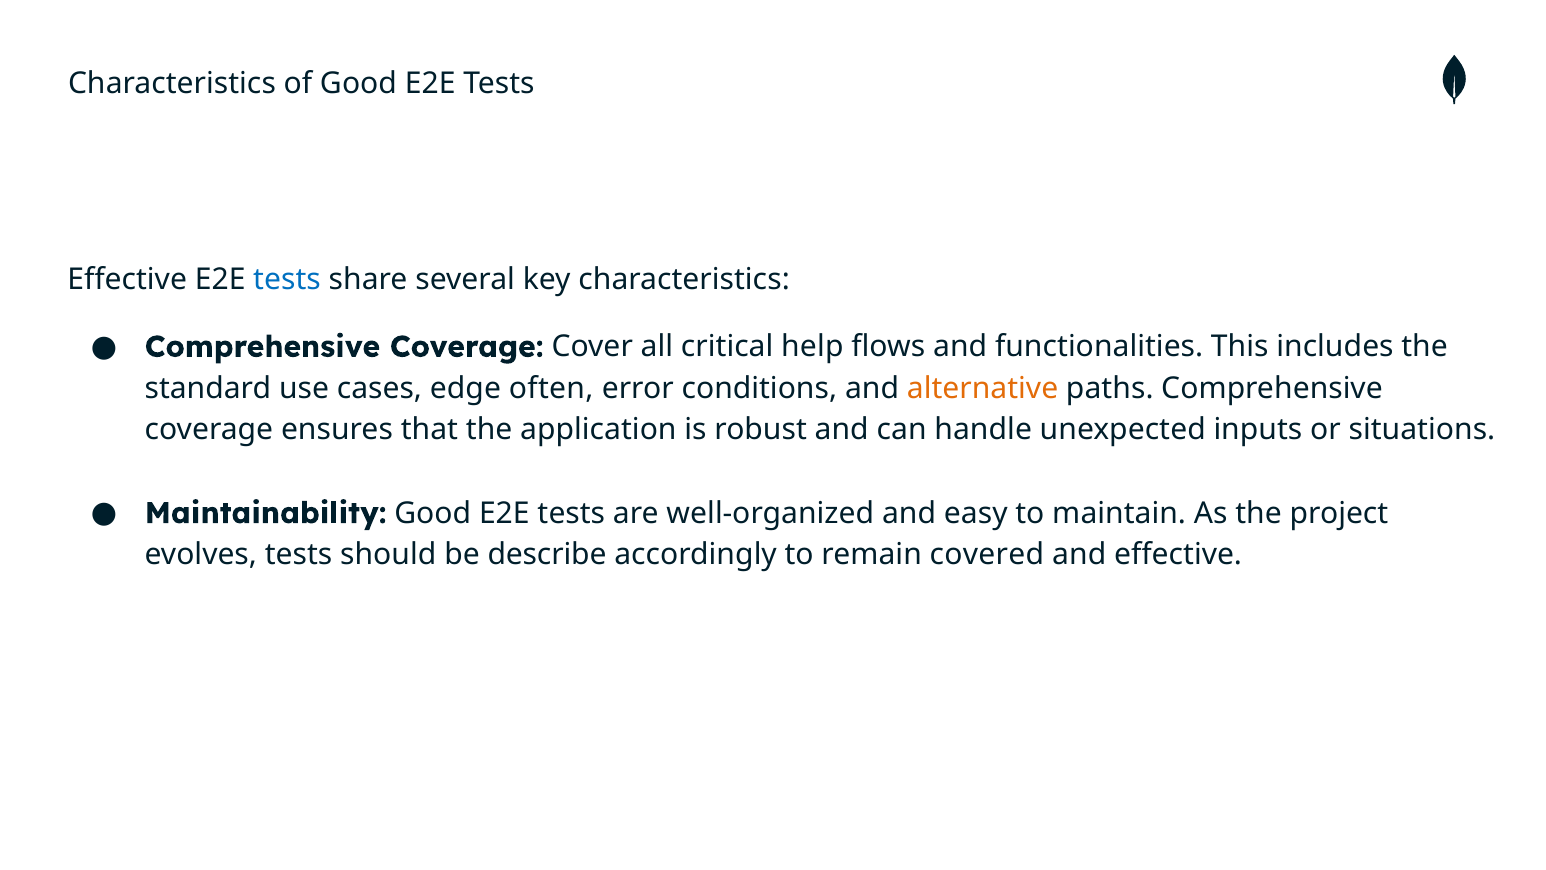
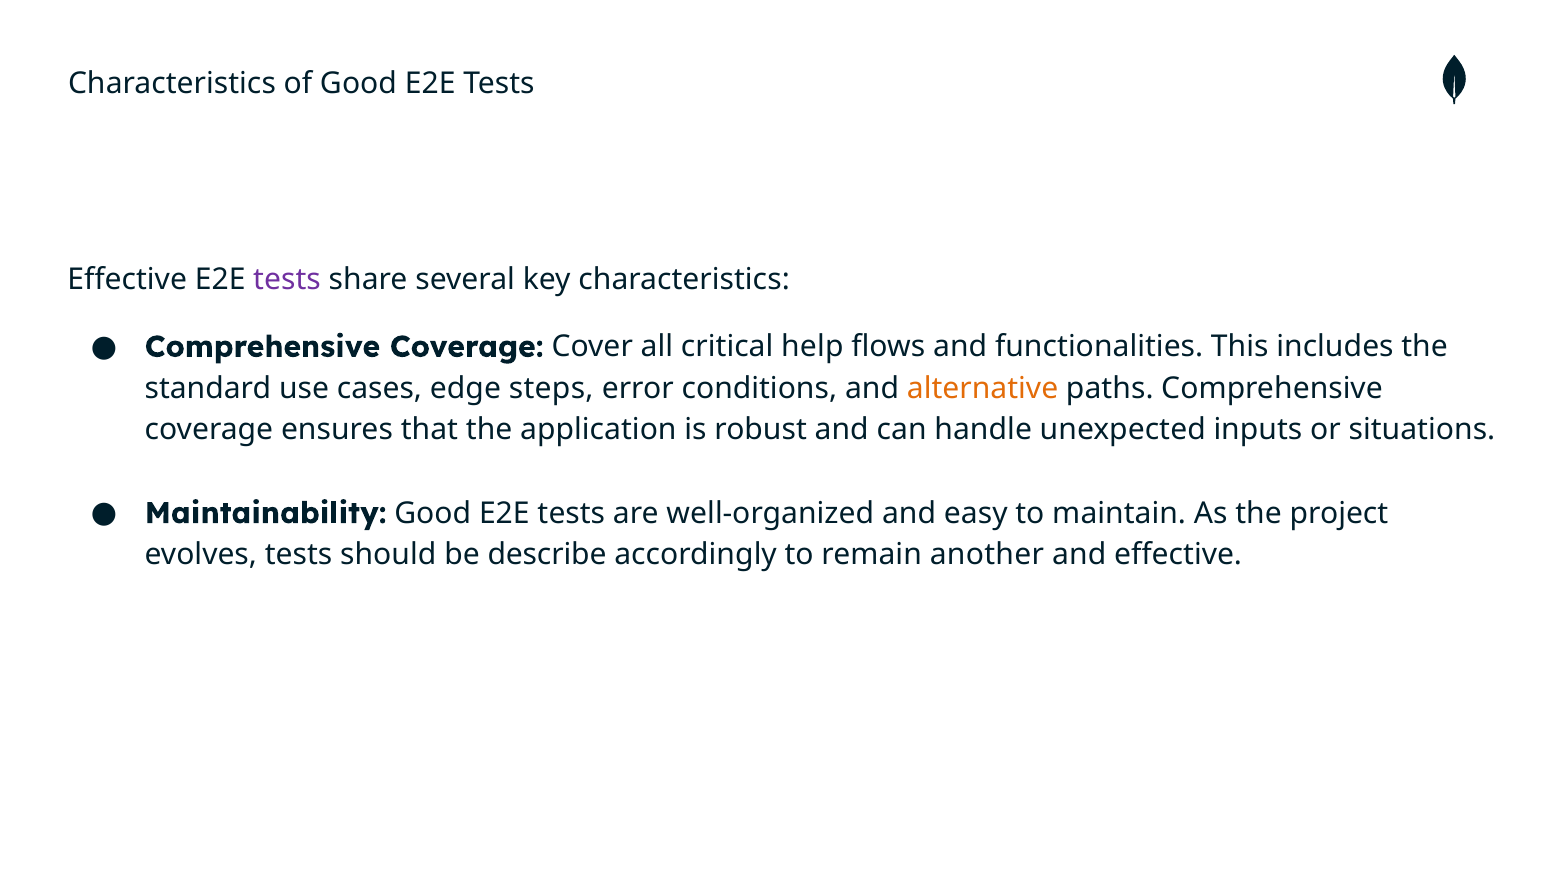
tests colour: blue -> purple (287, 279)
often: often -> steps (551, 388)
covered: covered -> another (987, 555)
